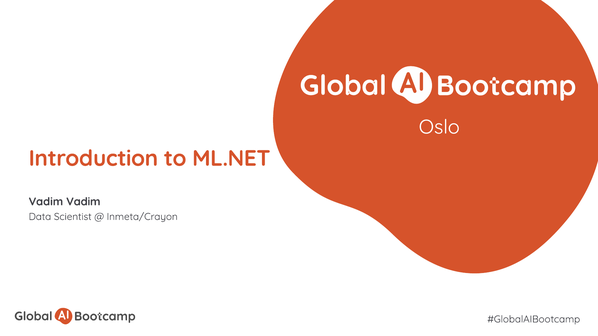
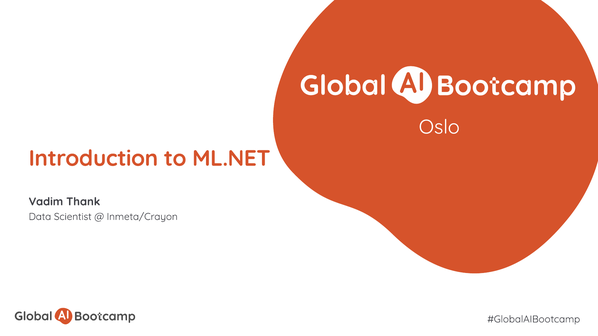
Vadim Vadim: Vadim -> Thank (83, 202)
